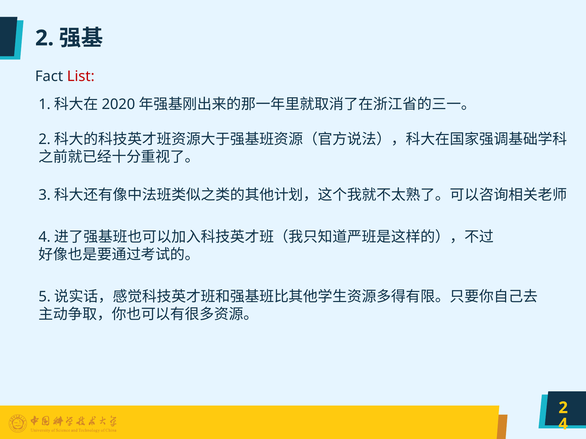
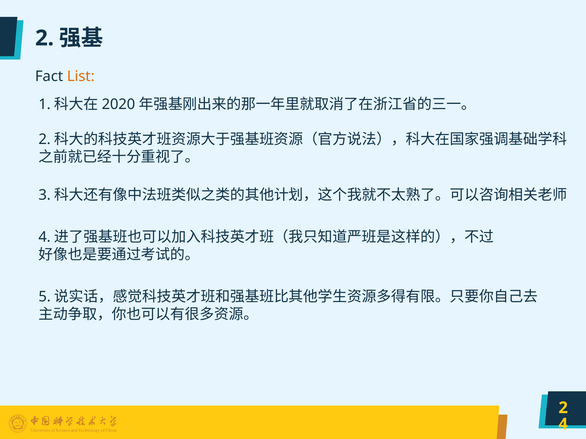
List colour: red -> orange (81, 77)
